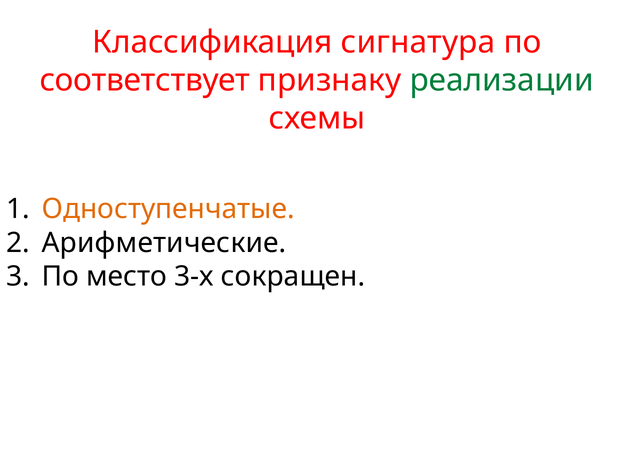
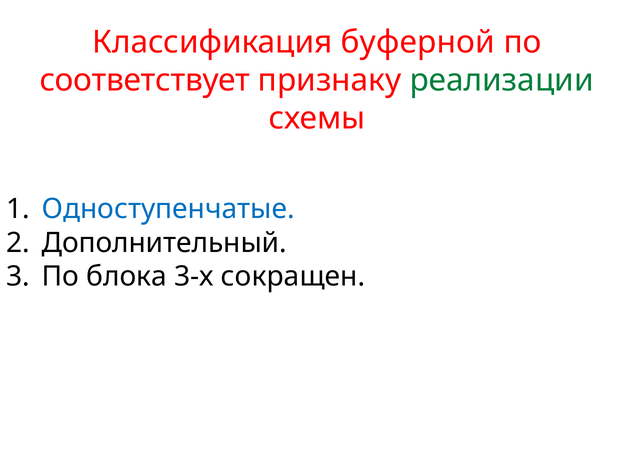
сигнатура: сигнатура -> буферной (418, 42)
Одноступенчатые colour: orange -> blue (168, 209)
Арифметические: Арифметические -> Дополнительный (164, 243)
место: место -> блока (127, 276)
